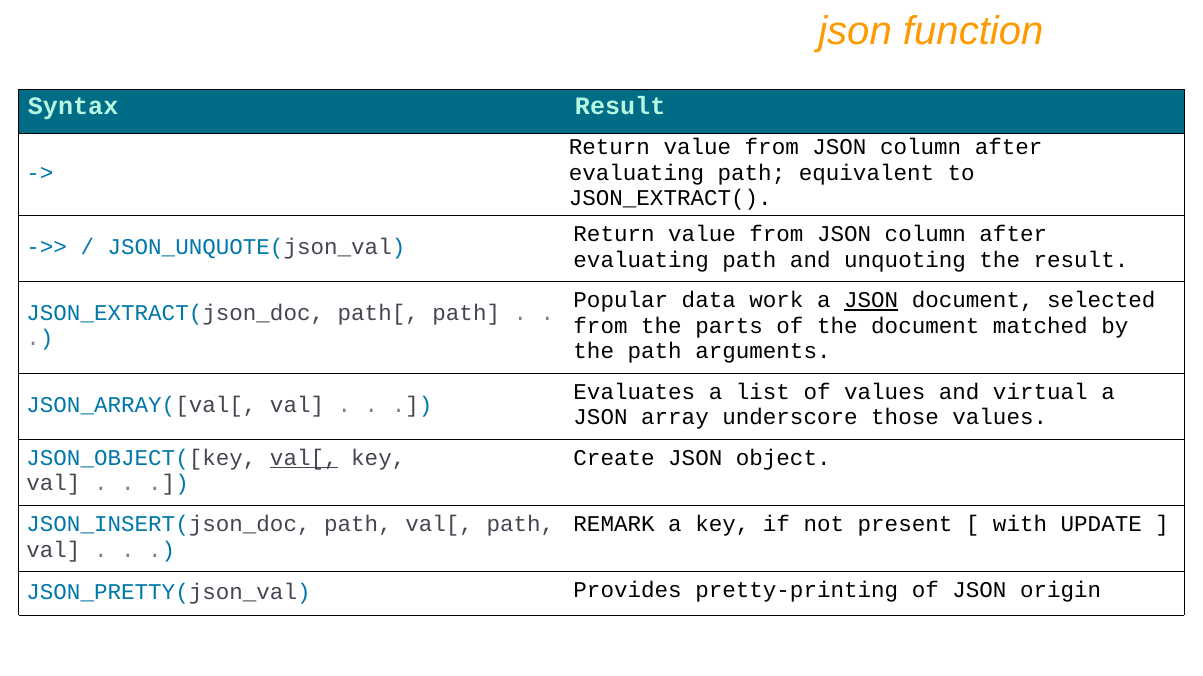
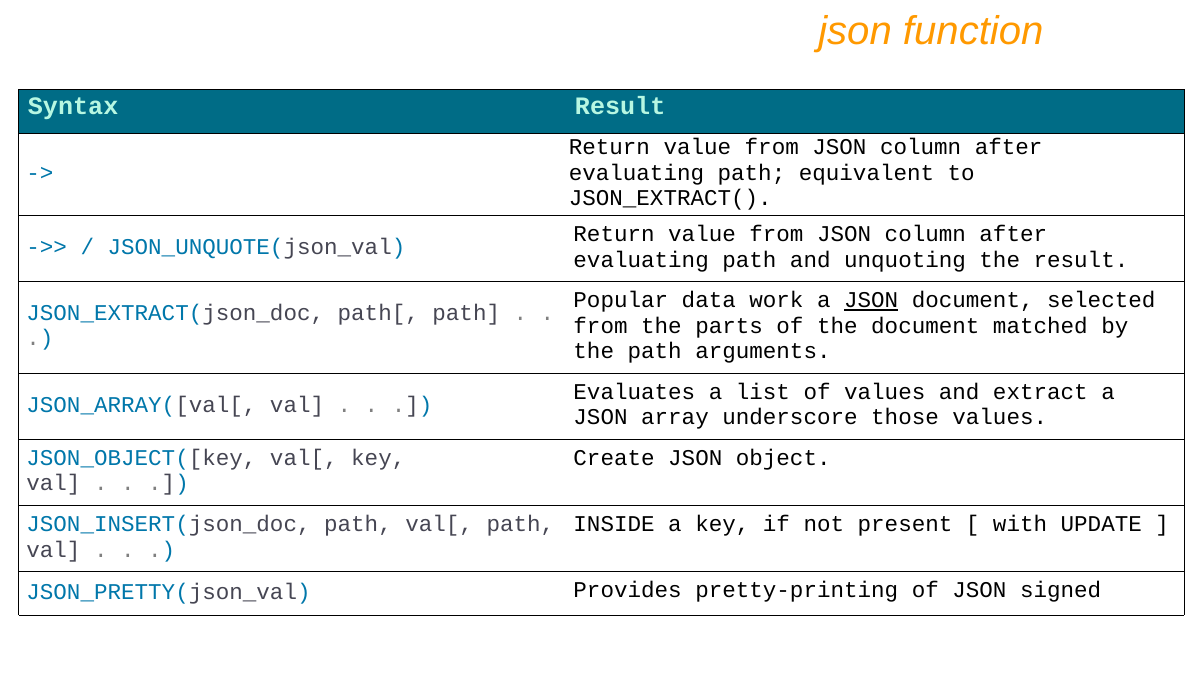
virtual: virtual -> extract (1040, 392)
val[ underline: present -> none (304, 458)
REMARK: REMARK -> INSIDE (614, 525)
origin: origin -> signed (1061, 591)
